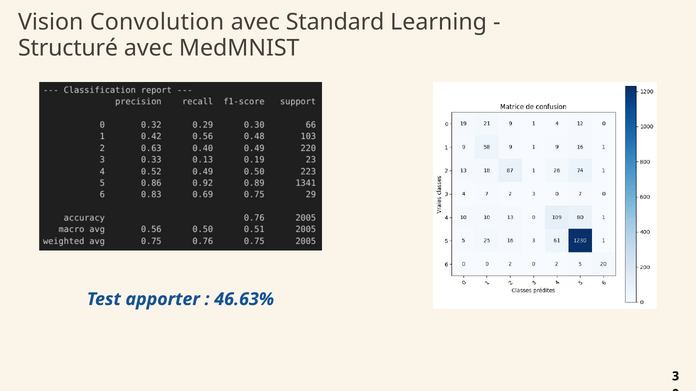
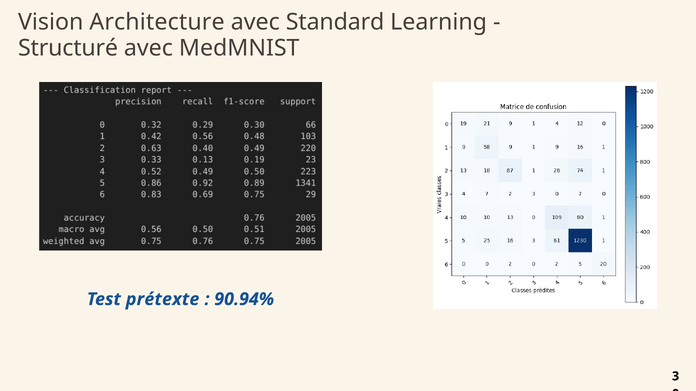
Convolution: Convolution -> Architecture (157, 22)
apporter: apporter -> prétexte (163, 300)
46.63%: 46.63% -> 90.94% (244, 300)
